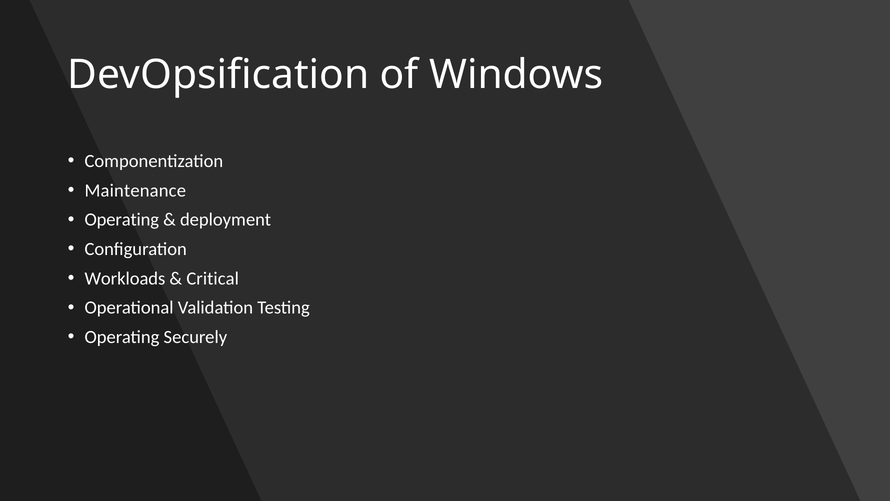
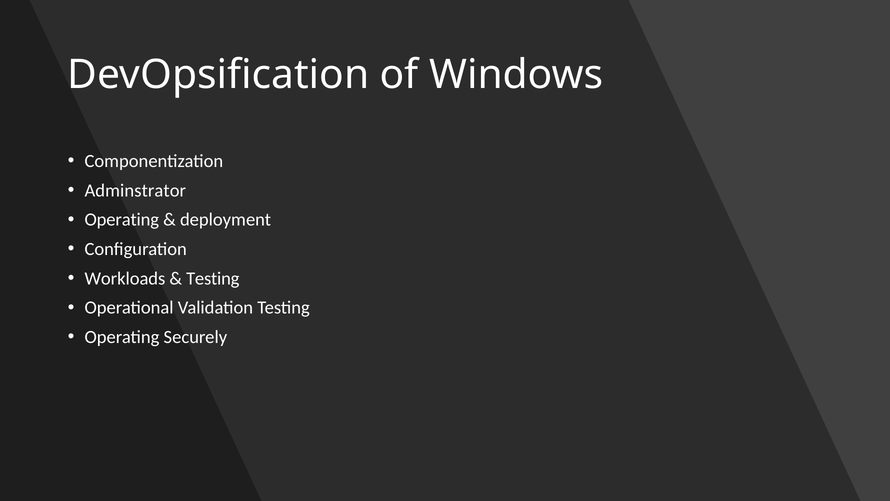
Maintenance: Maintenance -> Adminstrator (135, 190)
Critical: Critical -> Testing (213, 278)
